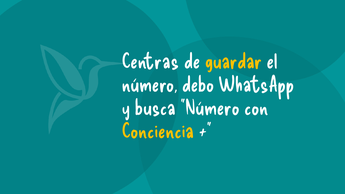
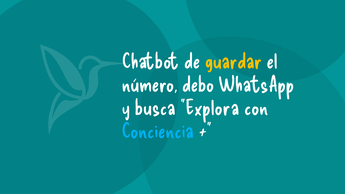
Centras: Centras -> Chatbot (150, 61)
busca Número: Número -> Explora (210, 108)
Conciencia colour: yellow -> light blue (158, 131)
